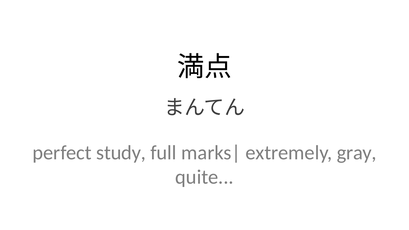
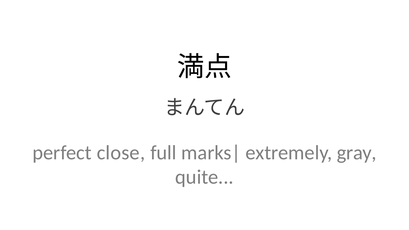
study: study -> close (121, 153)
